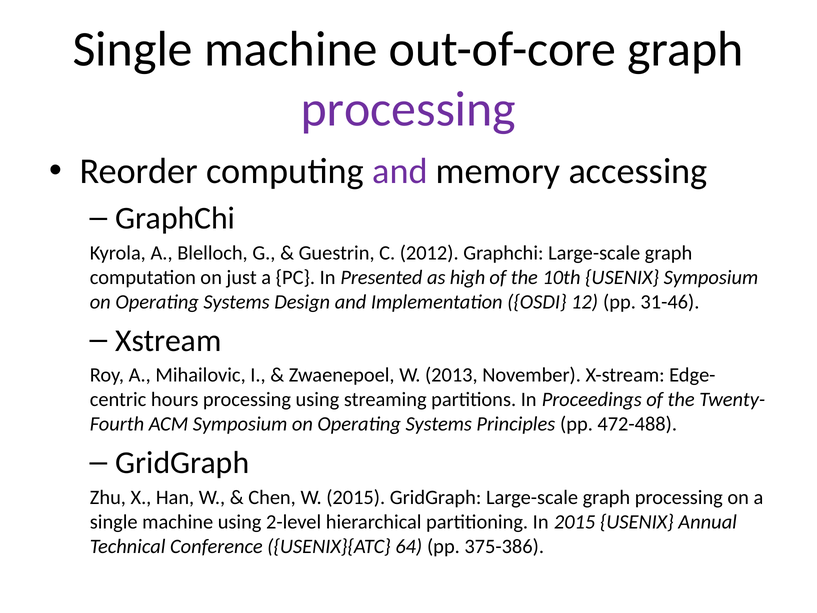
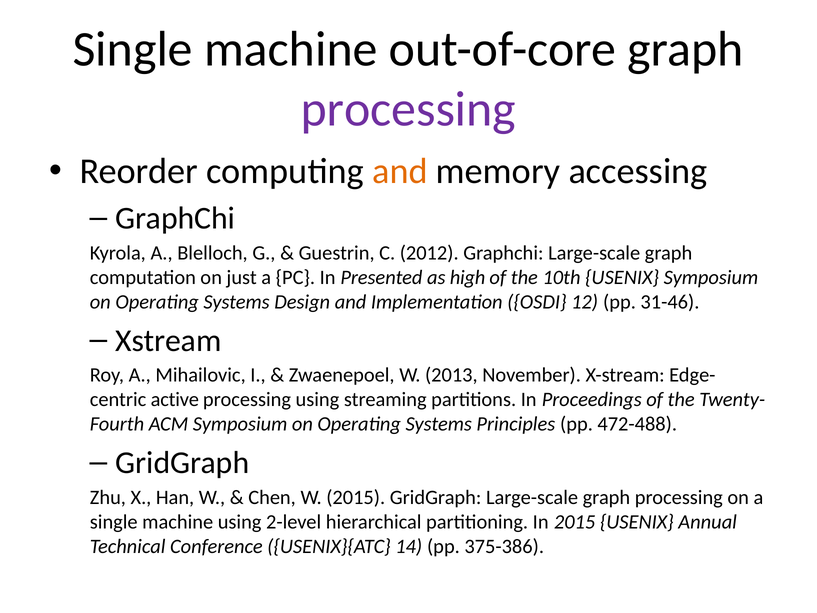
and colour: purple -> orange (400, 171)
hours: hours -> active (175, 400)
64: 64 -> 14 (409, 546)
